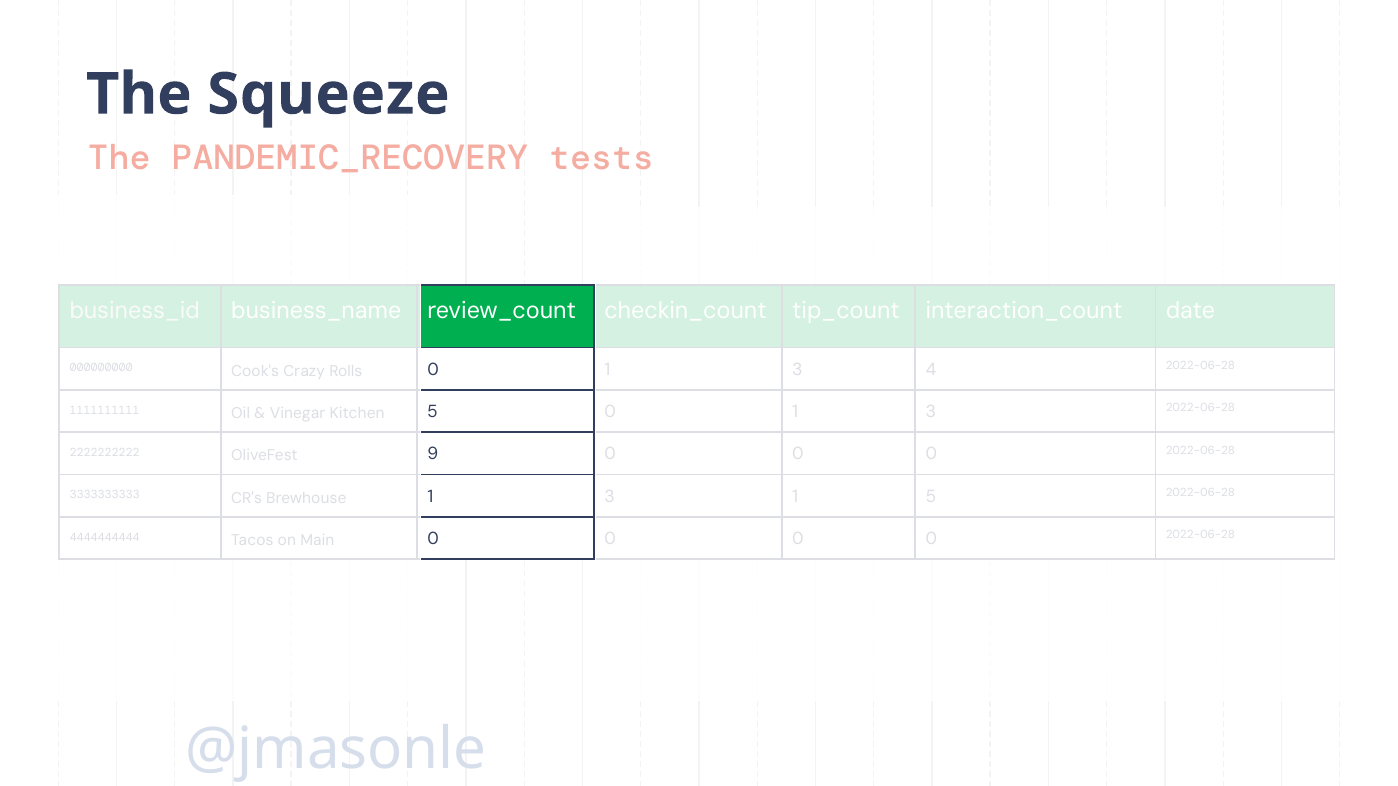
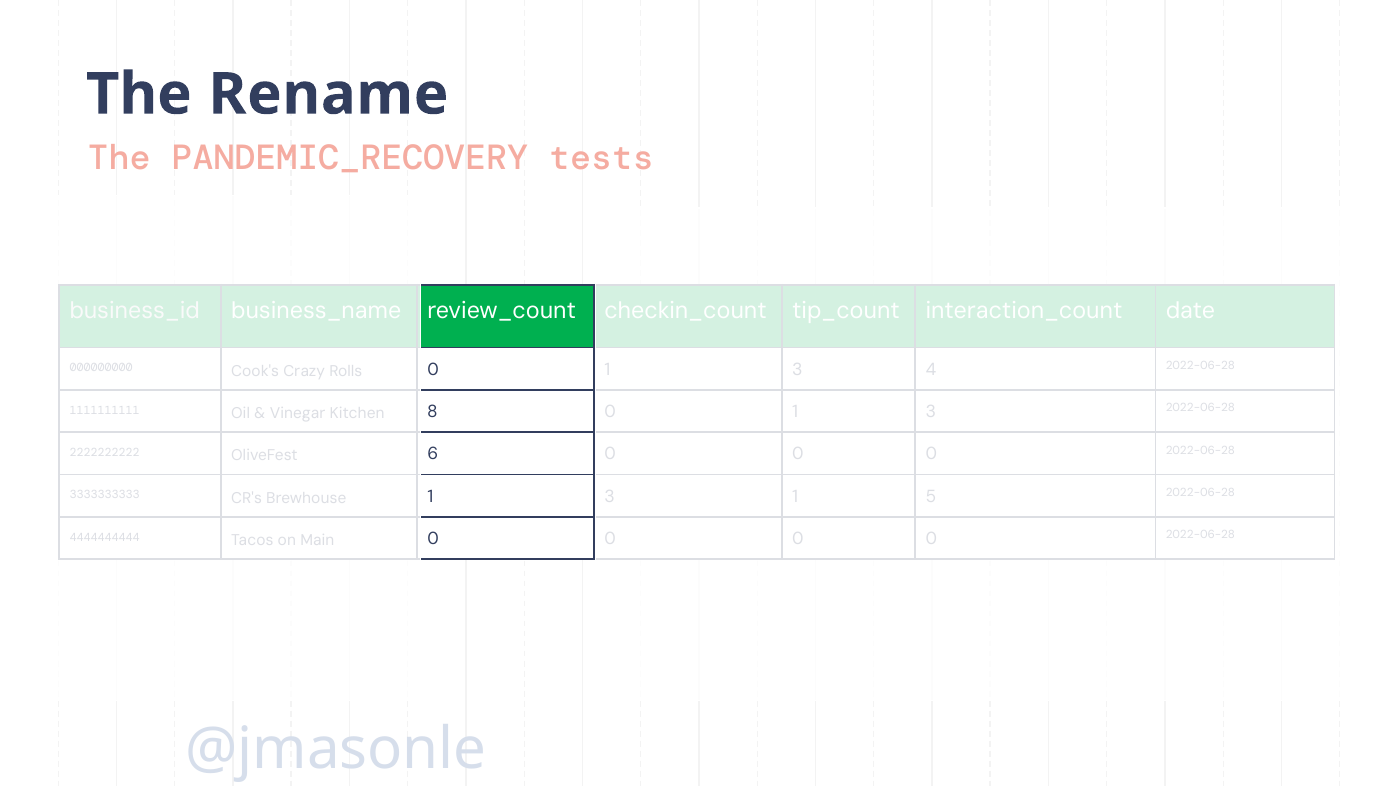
Squeeze: Squeeze -> Rename (328, 94)
5: 5 -> 8 (433, 412)
9: 9 -> 6 (433, 454)
